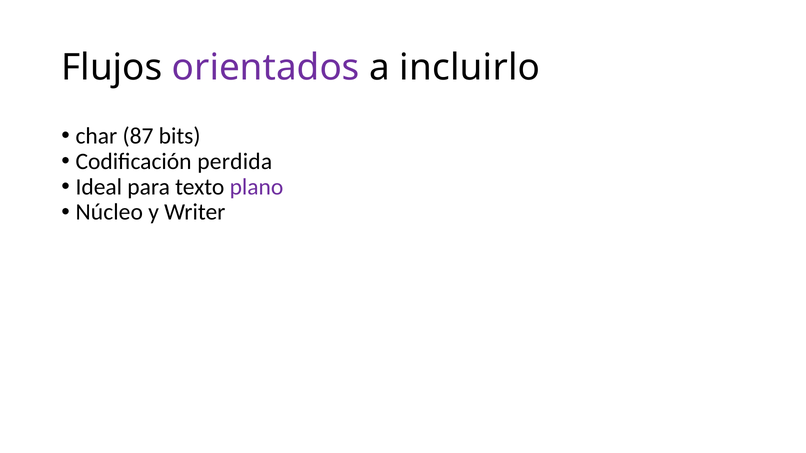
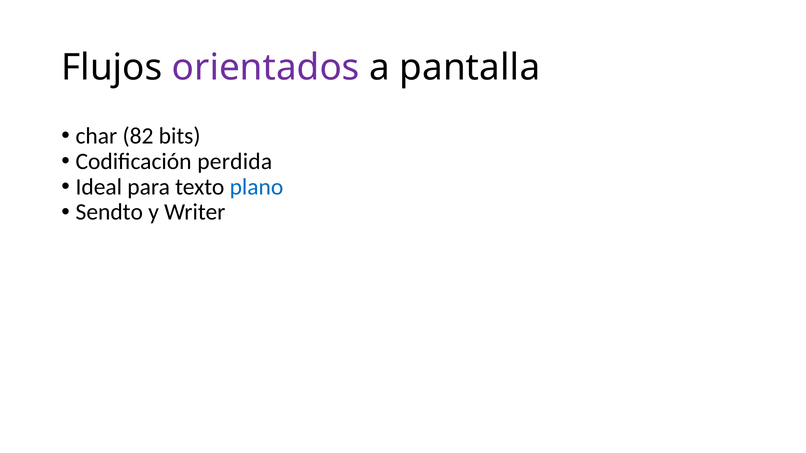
incluirlo: incluirlo -> pantalla (470, 68)
87: 87 -> 82 (138, 136)
plano colour: purple -> blue (256, 187)
Núcleo: Núcleo -> Sendto (109, 212)
